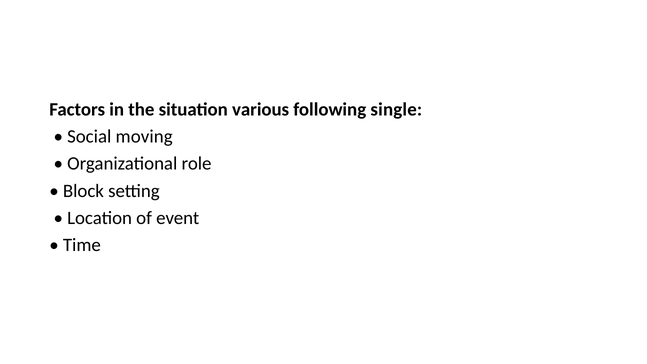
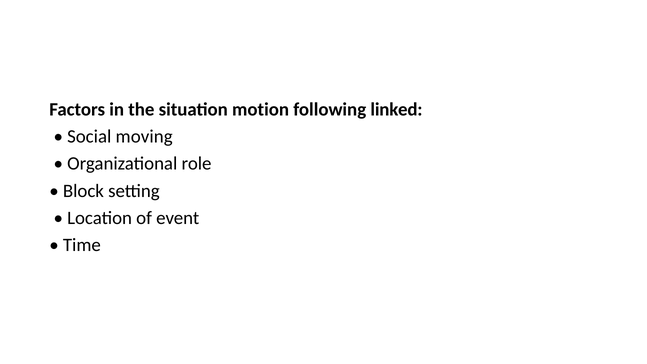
various: various -> motion (261, 109)
single: single -> linked (397, 109)
